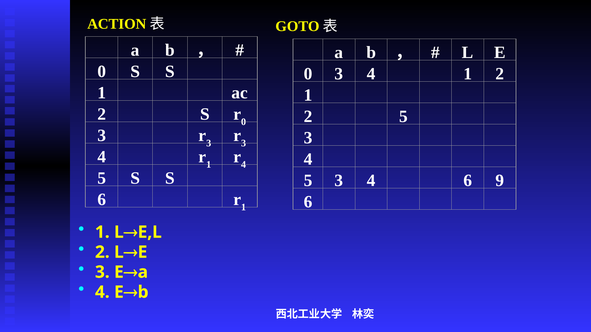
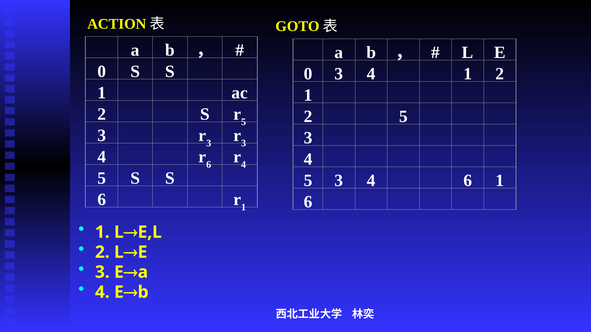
0: 0 -> 5 (244, 122)
1: 1 -> 6 (209, 165)
6 9: 9 -> 1 (500, 181)
